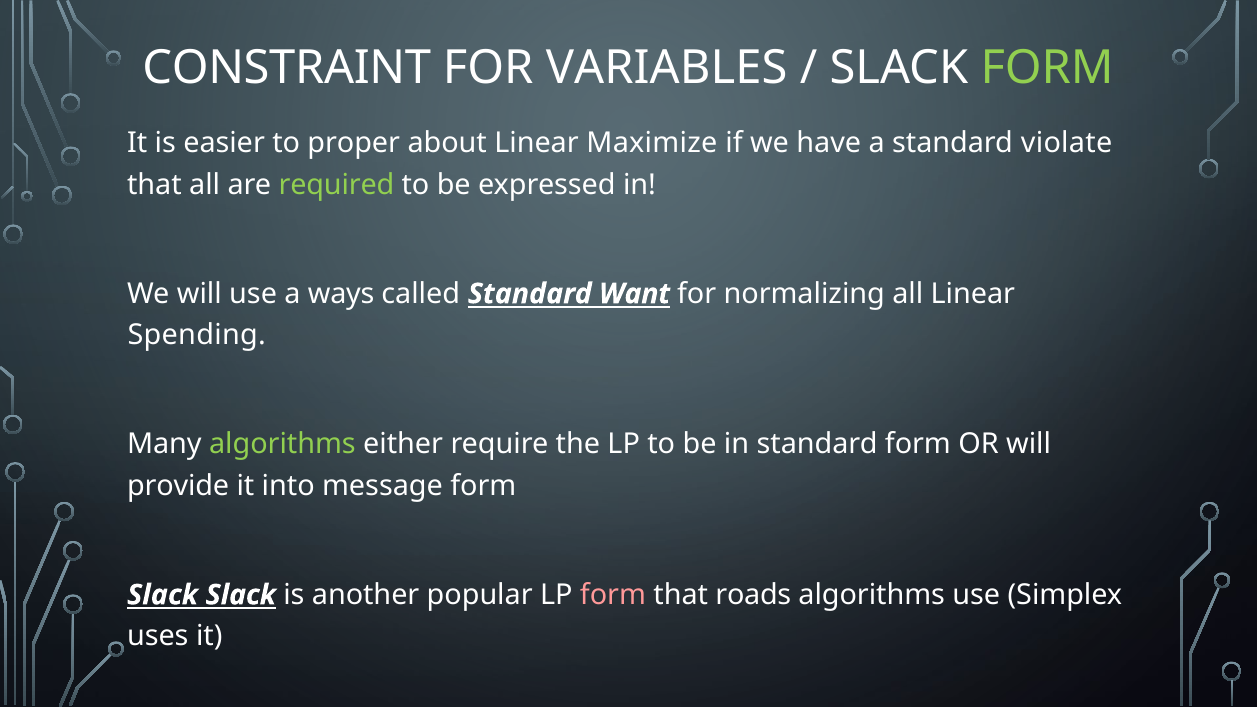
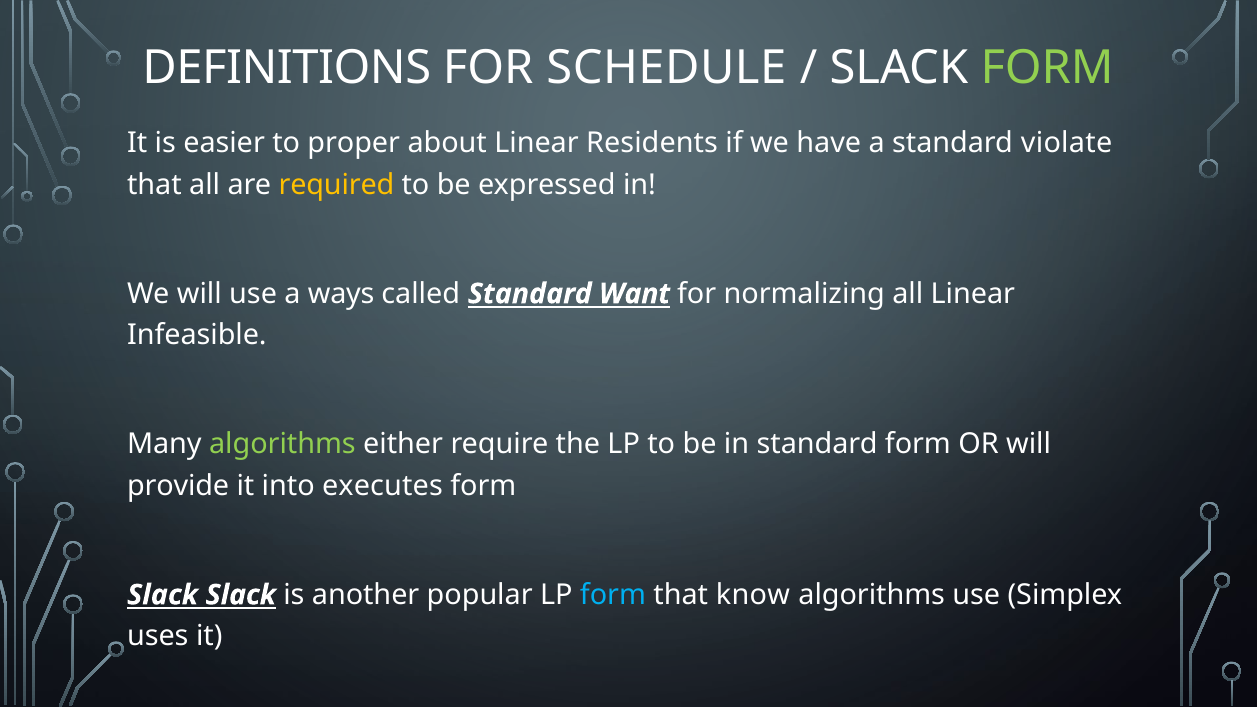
CONSTRAINT: CONSTRAINT -> DEFINITIONS (287, 68)
VARIABLES: VARIABLES -> SCHEDULE (666, 68)
Maximize: Maximize -> Residents (652, 143)
required colour: light green -> yellow (336, 185)
Spending: Spending -> Infeasible (197, 335)
message: message -> executes (382, 486)
form colour: pink -> light blue (613, 595)
roads: roads -> know (753, 595)
